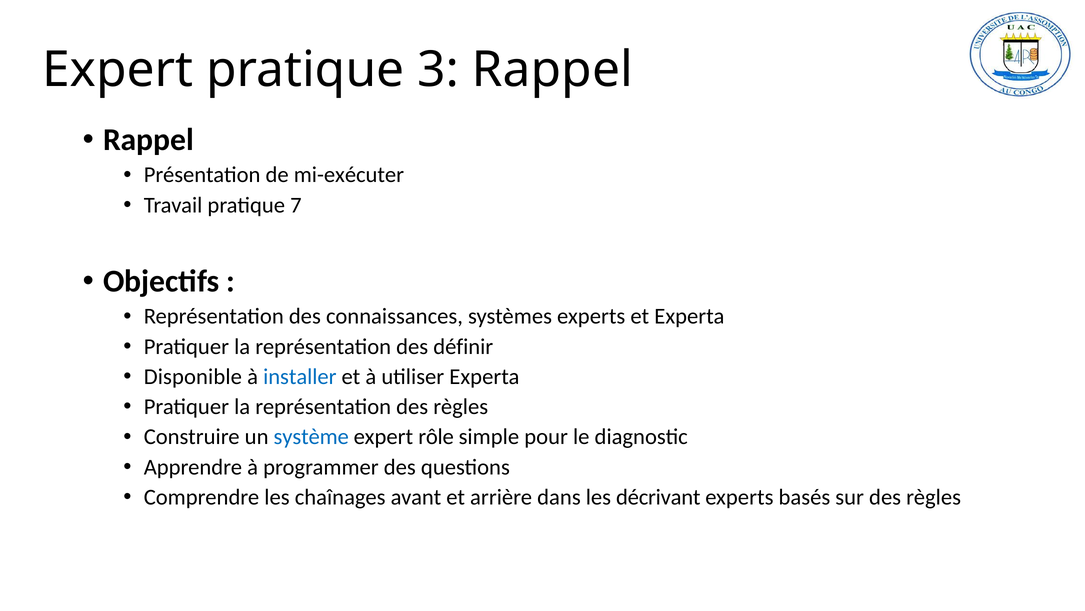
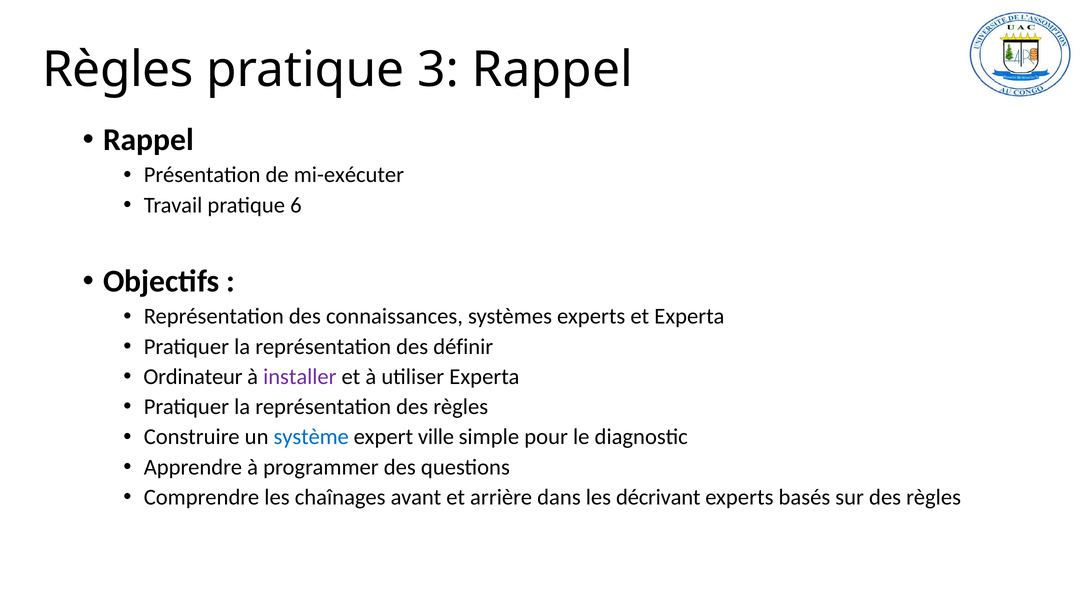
Expert: Expert -> Règles (118, 70)
7: 7 -> 6 (296, 205)
Disponible: Disponible -> Ordinateur (193, 376)
installer colour: blue -> purple (300, 376)
rôle: rôle -> ville (436, 436)
